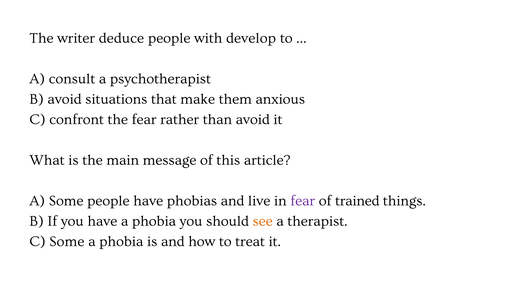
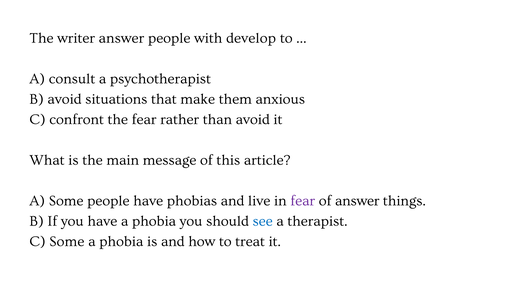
writer deduce: deduce -> answer (121, 38)
of trained: trained -> answer (357, 200)
see colour: orange -> blue (263, 221)
